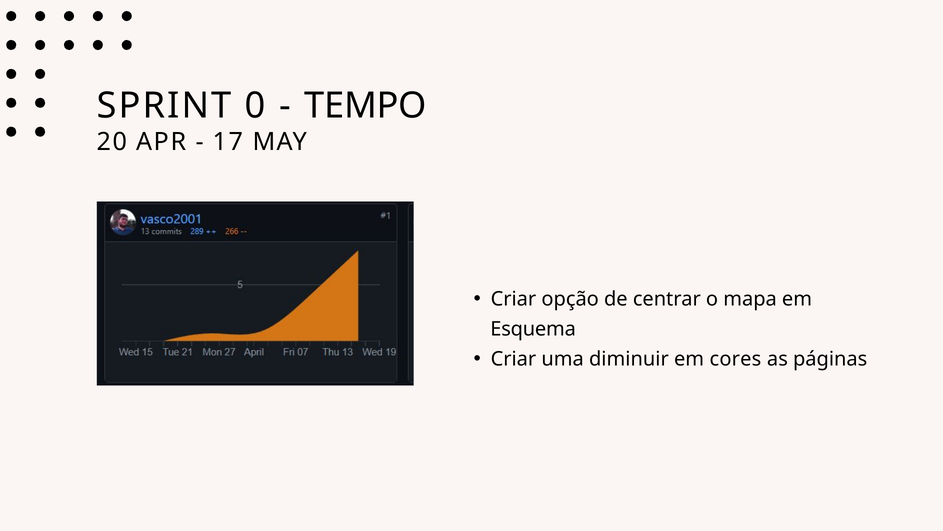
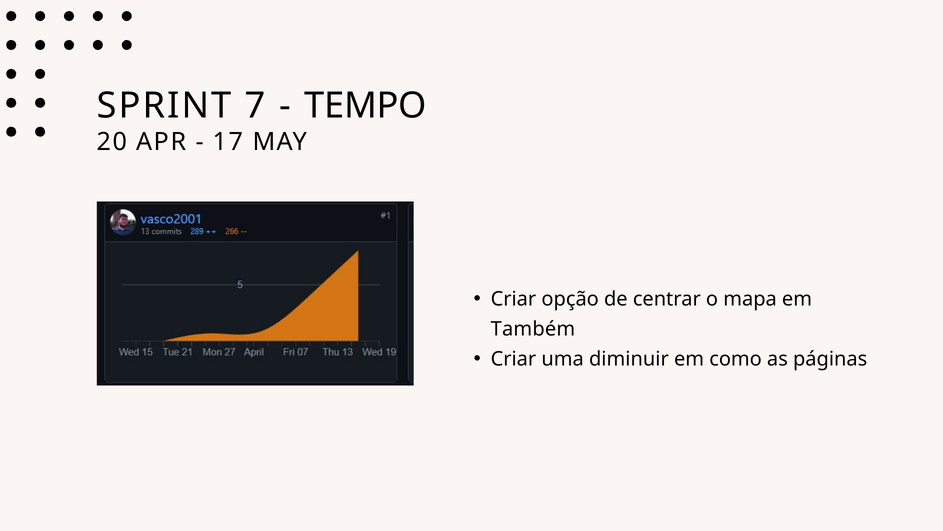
0: 0 -> 7 (255, 106)
Esquema: Esquema -> Também (533, 329)
cores: cores -> como (736, 359)
